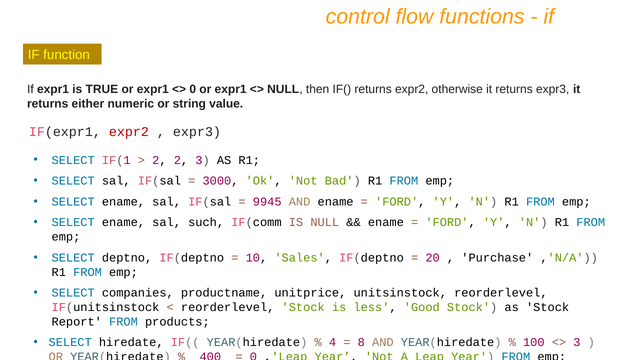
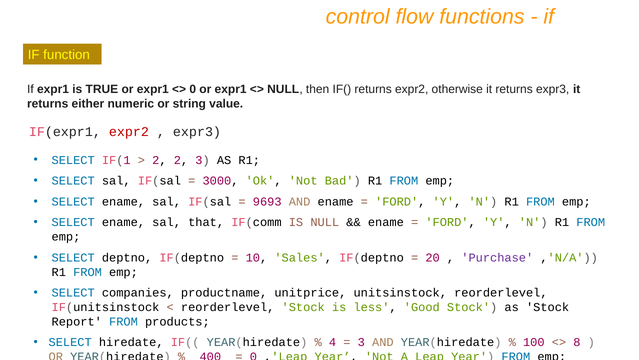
9945: 9945 -> 9693 (267, 201)
such: such -> that (206, 222)
Purchase colour: black -> purple (497, 257)
8: 8 -> 3 (361, 342)
3: 3 -> 8 (577, 342)
